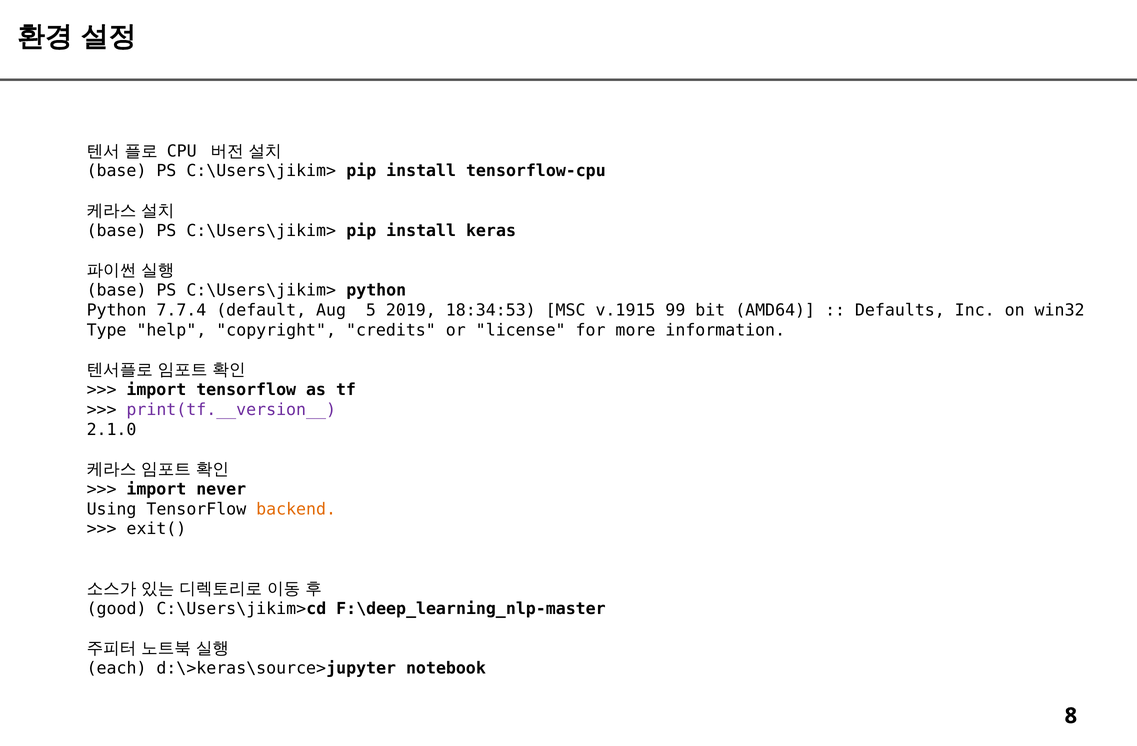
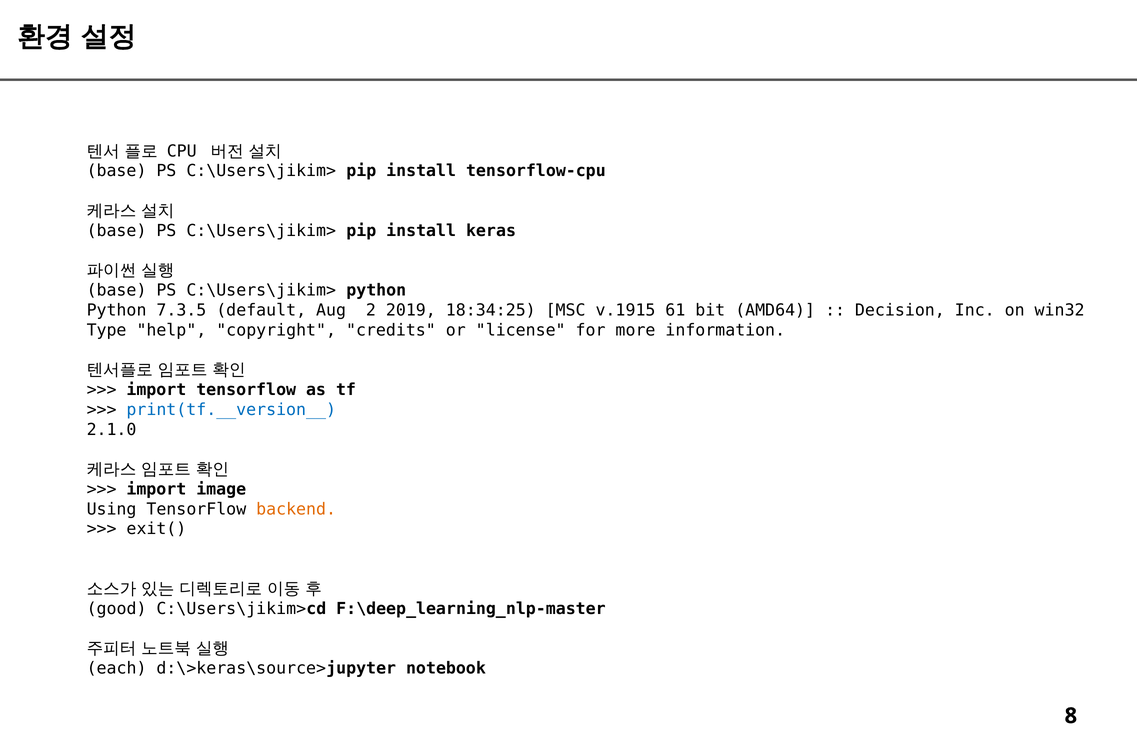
7.7.4: 7.7.4 -> 7.3.5 (181, 311)
5: 5 -> 2 (371, 311)
18:34:53: 18:34:53 -> 18:34:25 (491, 311)
99: 99 -> 61 (675, 311)
Defaults: Defaults -> Decision (900, 311)
print(tf.__version__ colour: purple -> blue (231, 410)
never: never -> image (221, 490)
